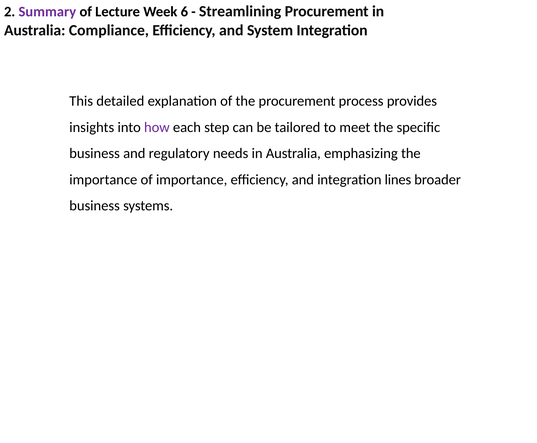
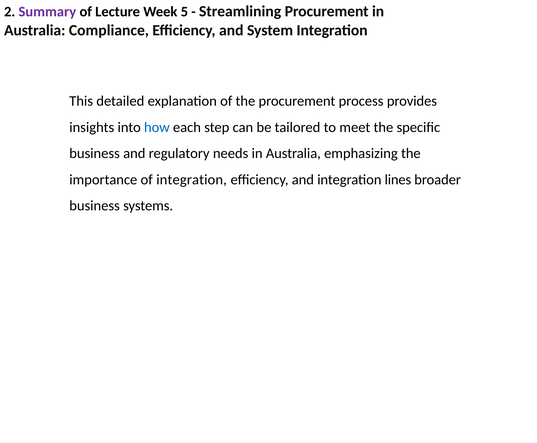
6: 6 -> 5 (184, 12)
how colour: purple -> blue (157, 127)
of importance: importance -> integration (192, 180)
